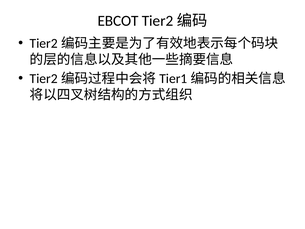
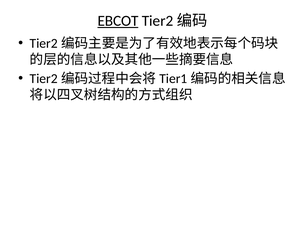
EBCOT underline: none -> present (118, 21)
